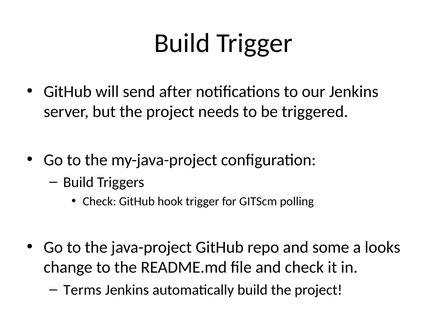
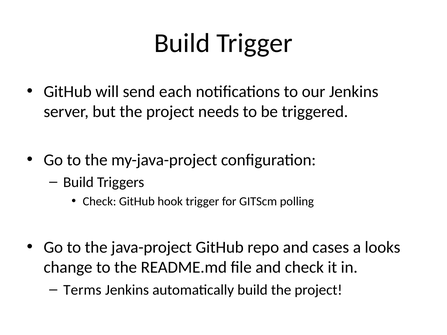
after: after -> each (175, 92)
some: some -> cases (331, 248)
